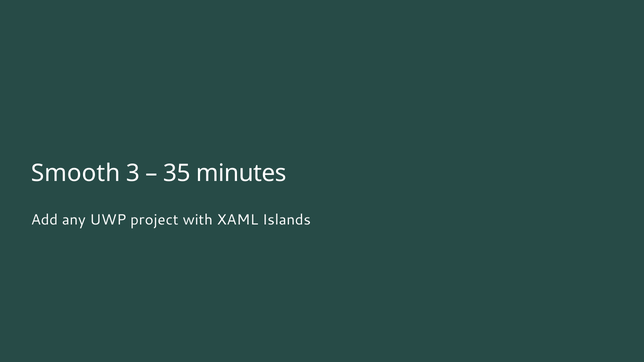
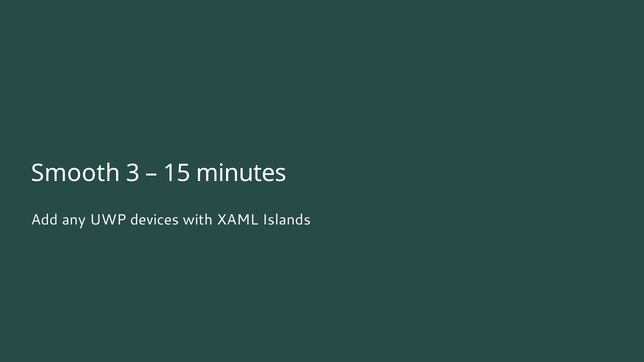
35: 35 -> 15 (177, 173)
project: project -> devices (155, 220)
